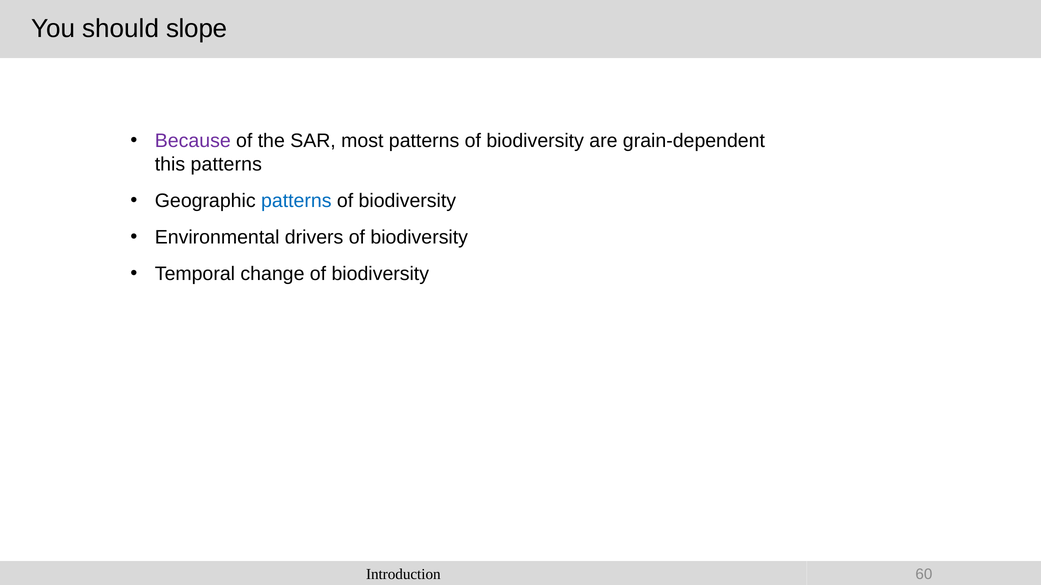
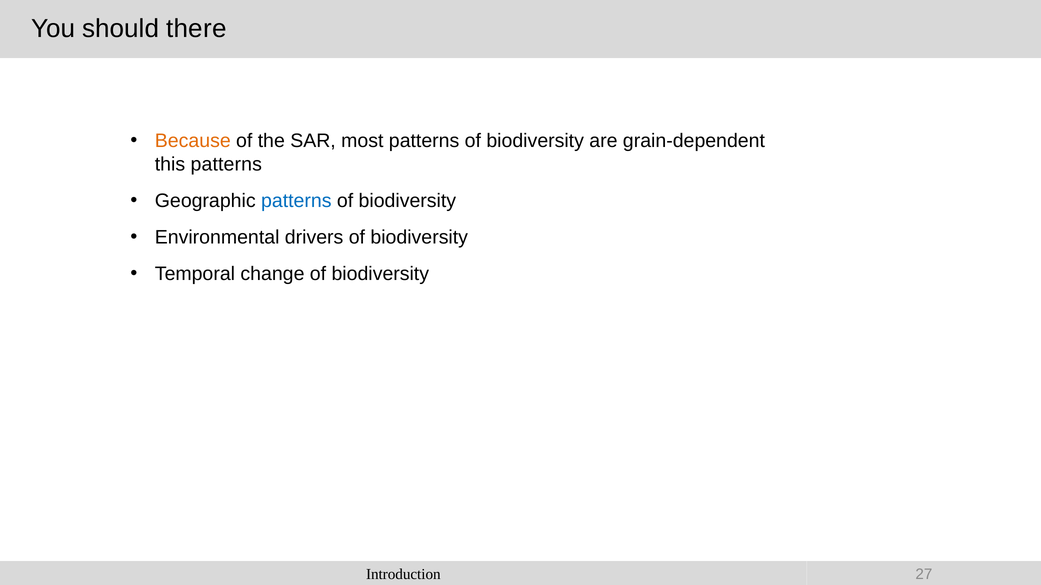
slope: slope -> there (196, 29)
Because colour: purple -> orange (193, 141)
60: 60 -> 27 (924, 575)
